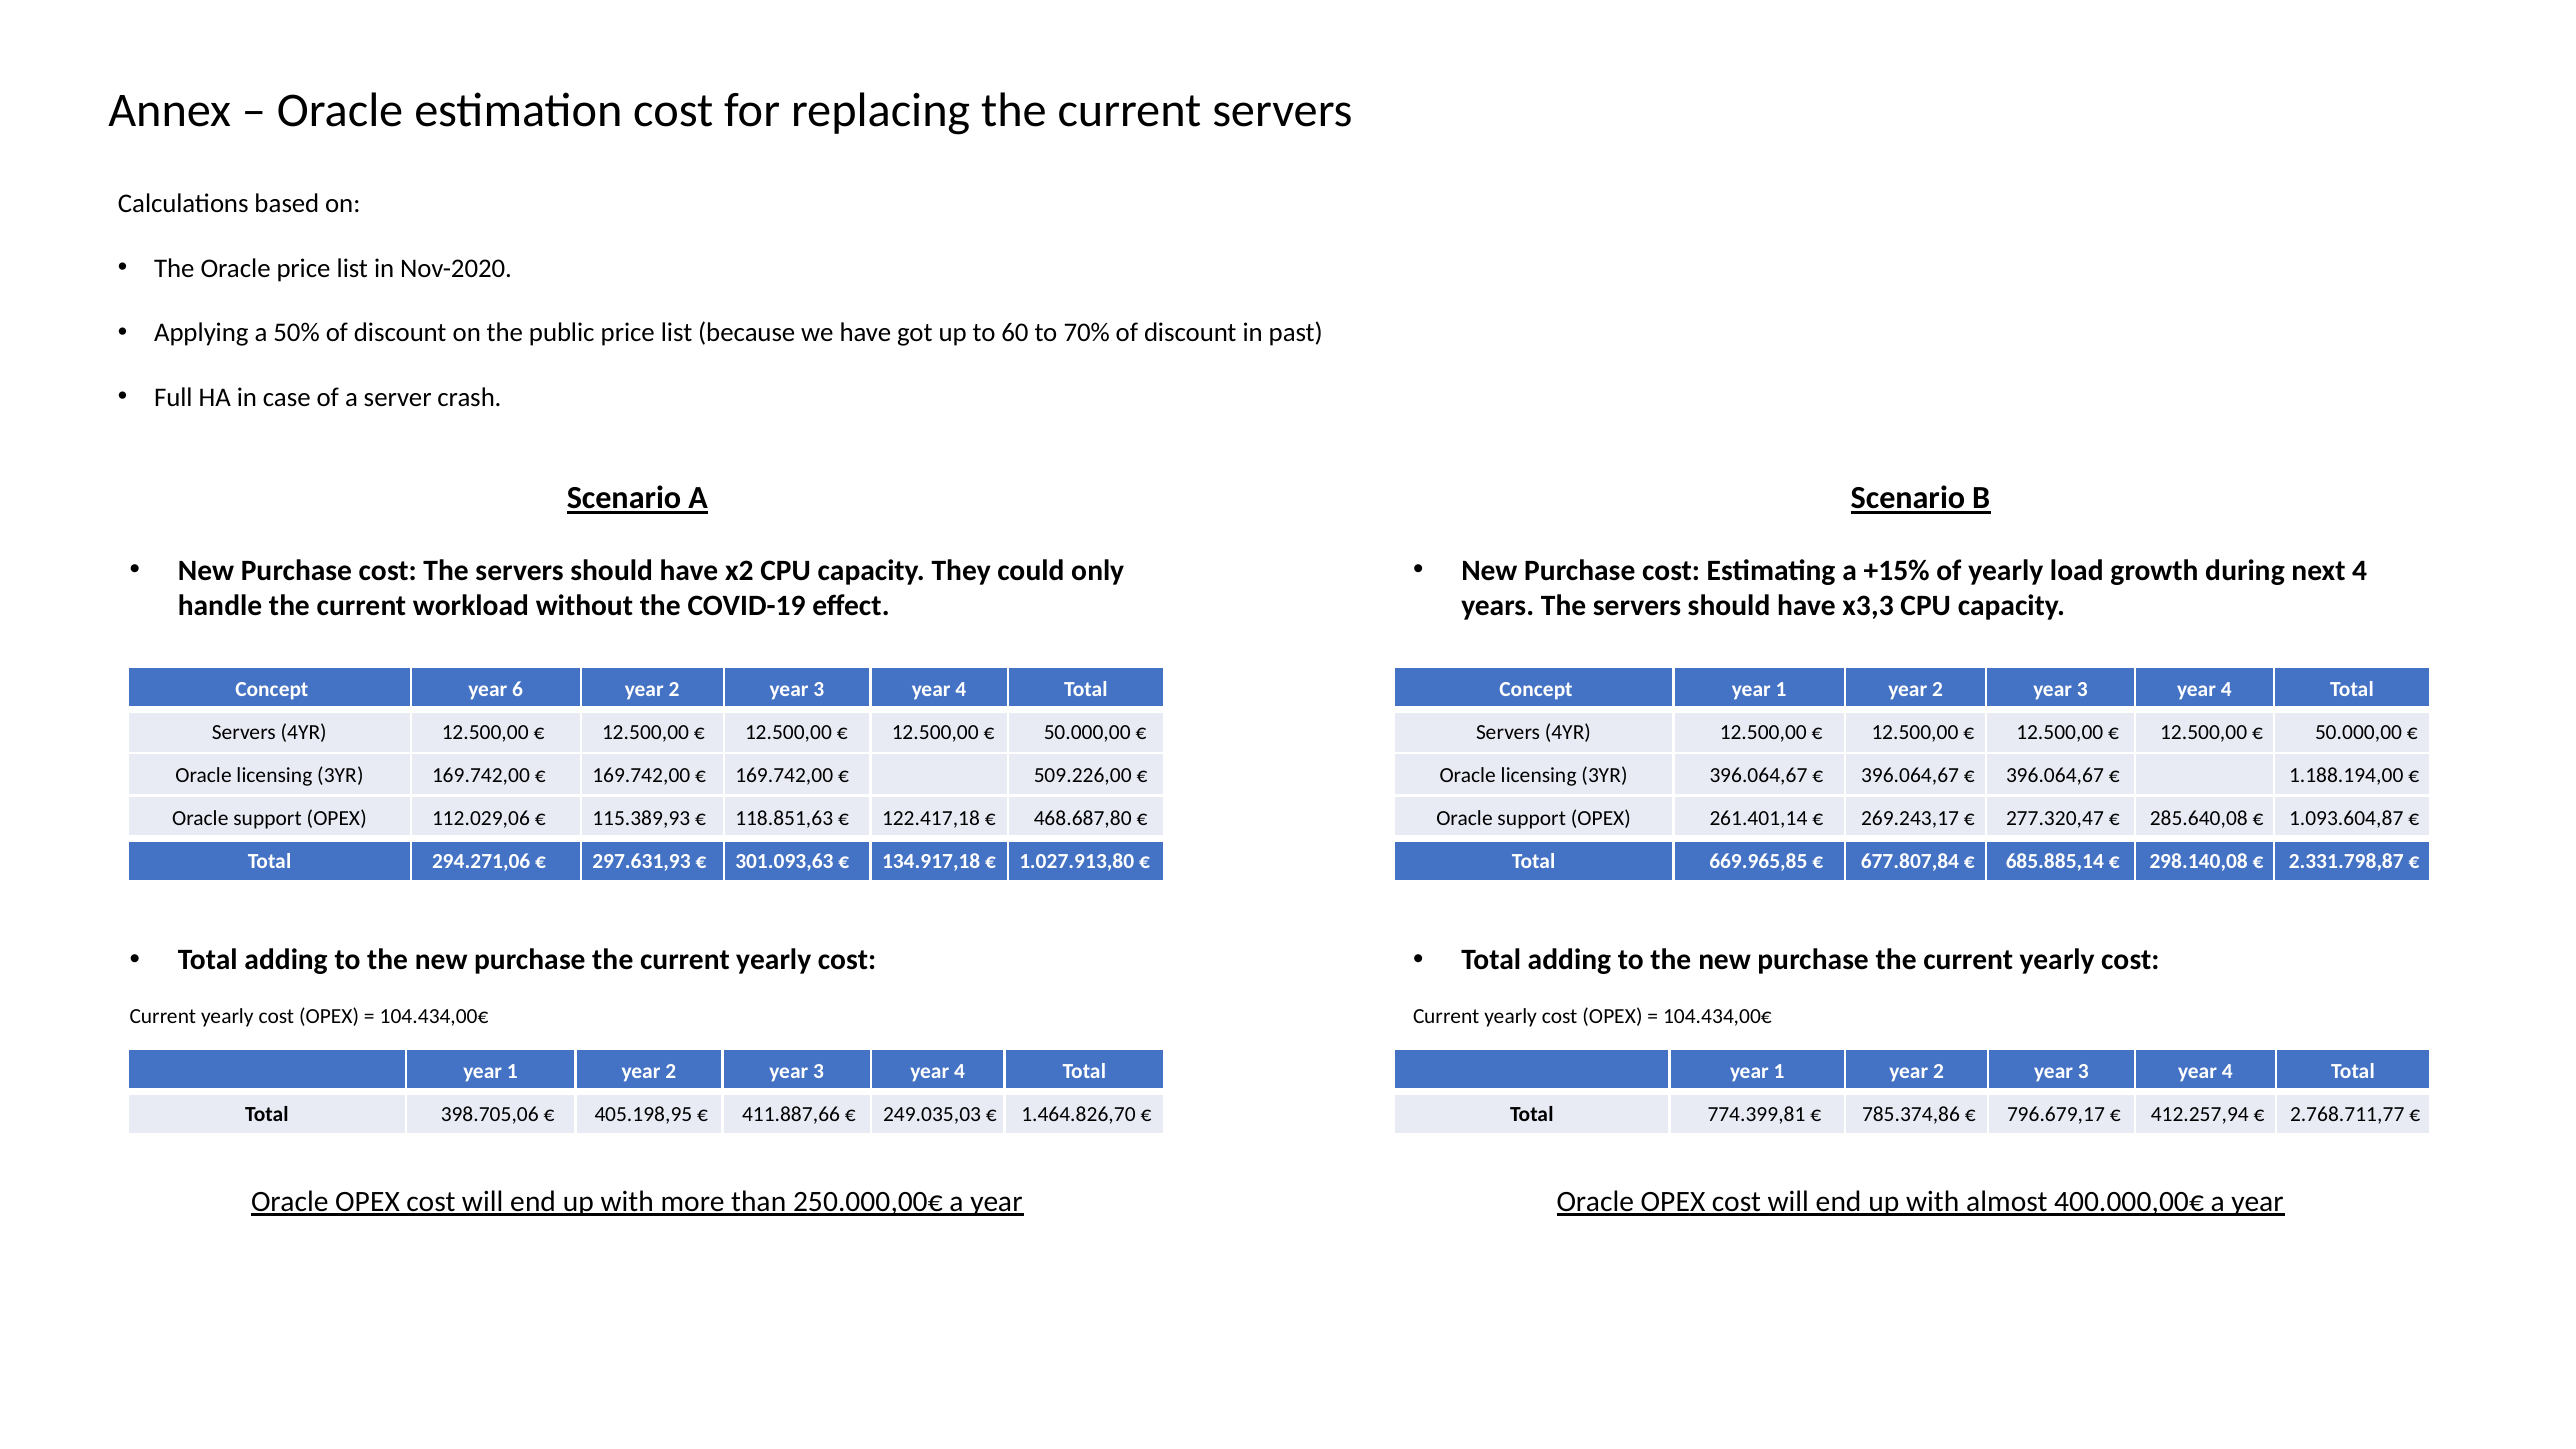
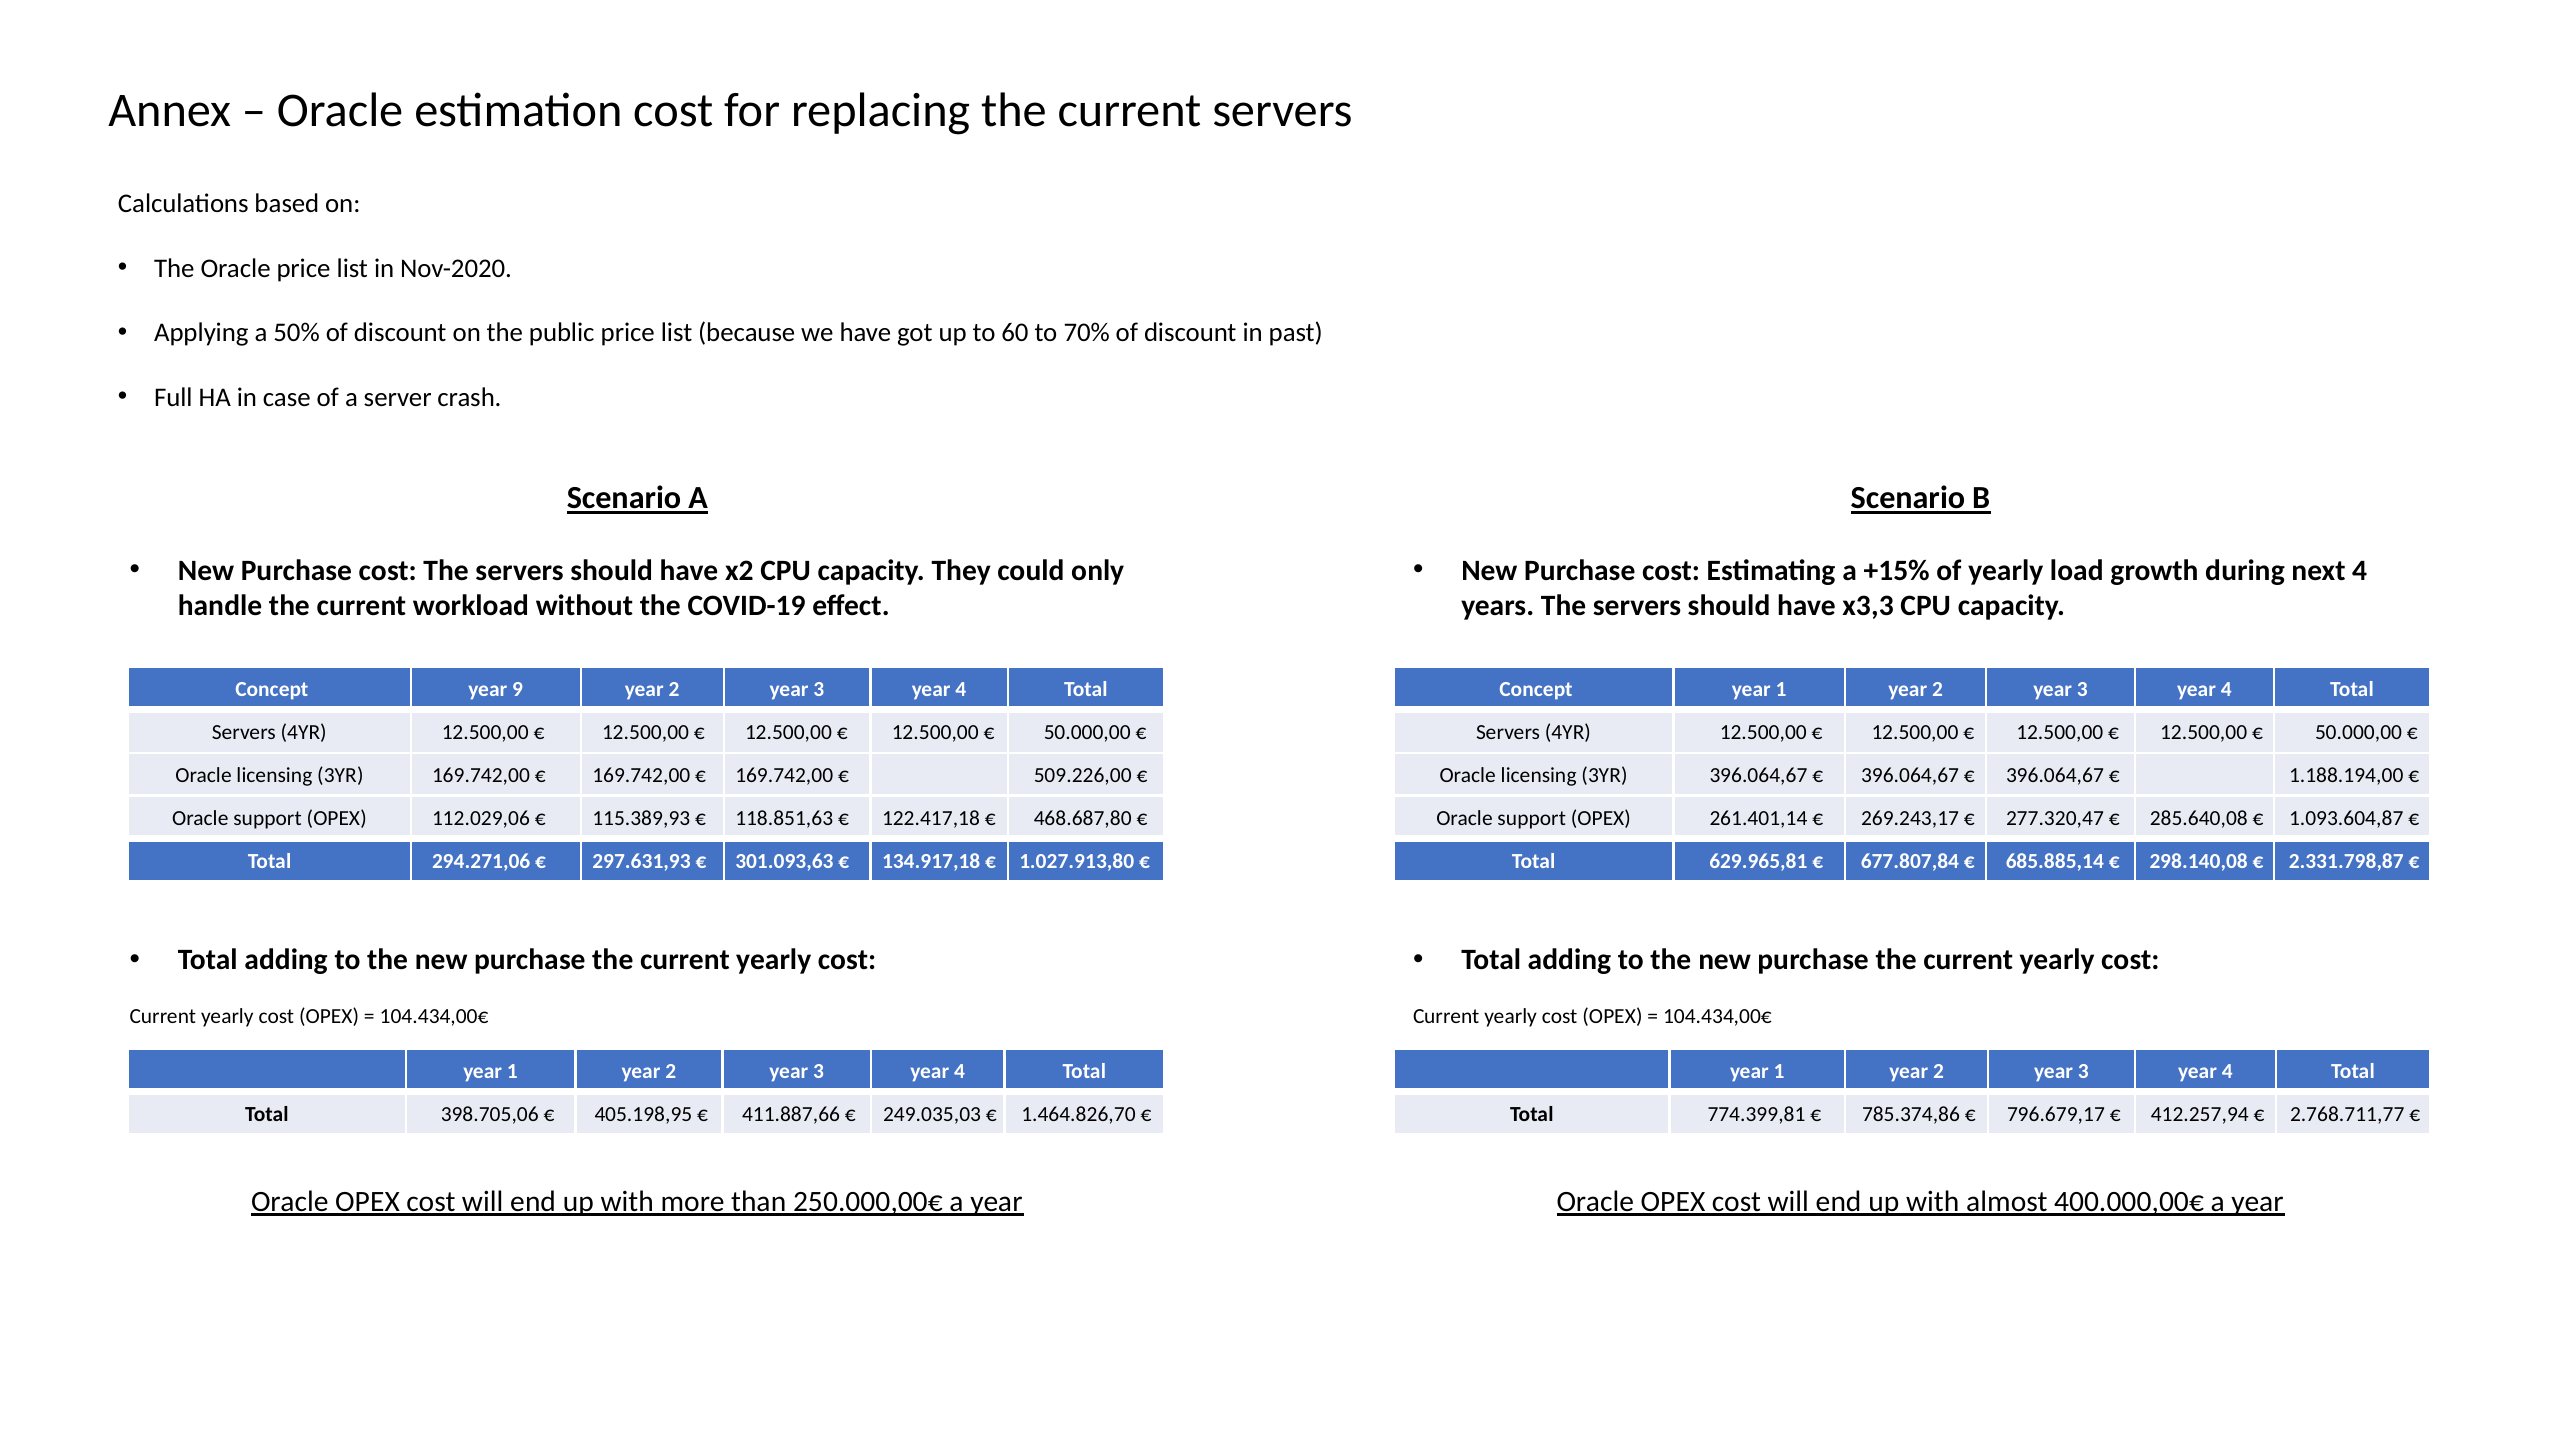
6: 6 -> 9 (518, 690)
669.965,85: 669.965,85 -> 629.965,81 (1758, 861)
